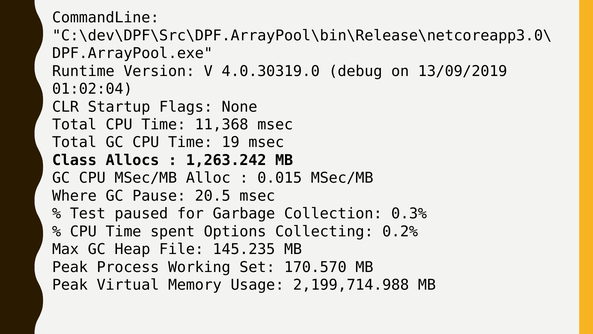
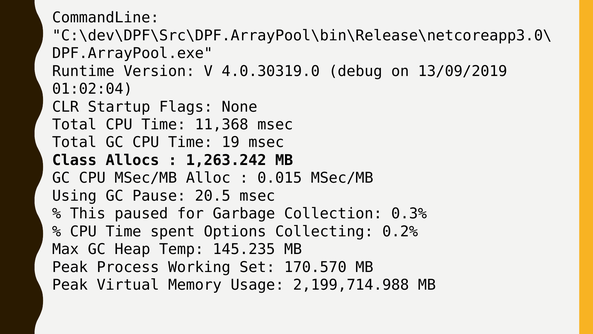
Where: Where -> Using (74, 196)
Test: Test -> This (88, 213)
File: File -> Temp (181, 249)
